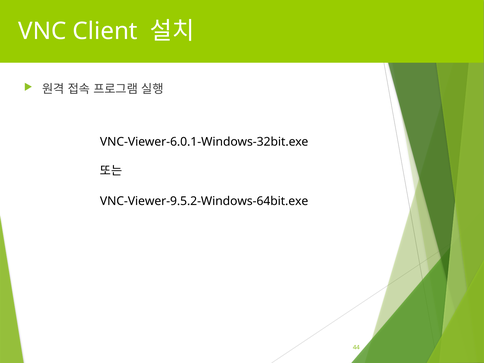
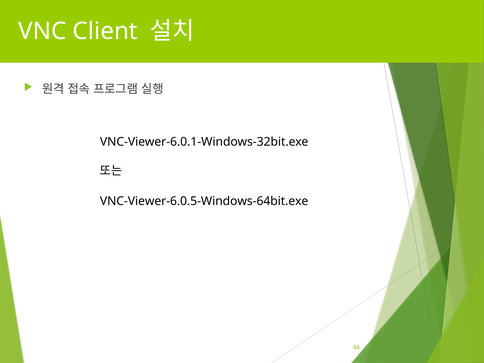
VNC-Viewer-9.5.2-Windows-64bit.exe: VNC-Viewer-9.5.2-Windows-64bit.exe -> VNC-Viewer-6.0.5-Windows-64bit.exe (204, 201)
